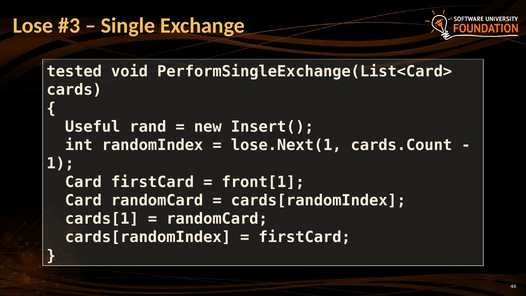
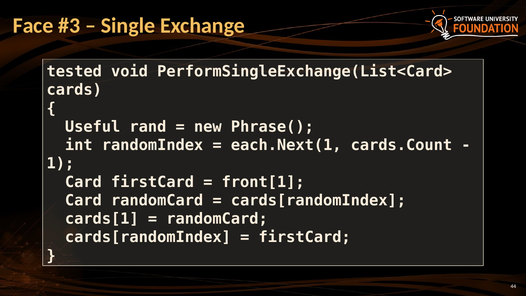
Lose: Lose -> Face (33, 26)
Insert(: Insert( -> Phrase( (272, 127)
lose.Next(1: lose.Next(1 -> each.Next(1 (286, 145)
